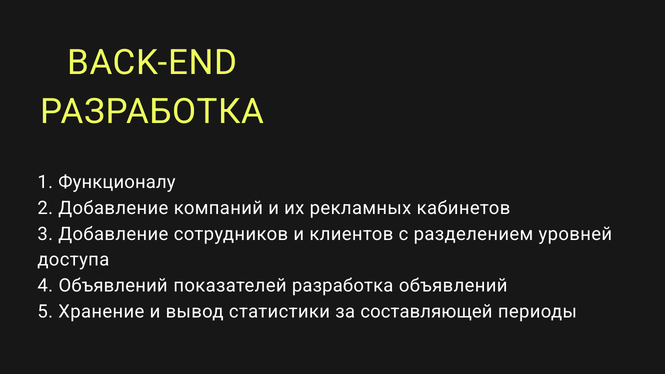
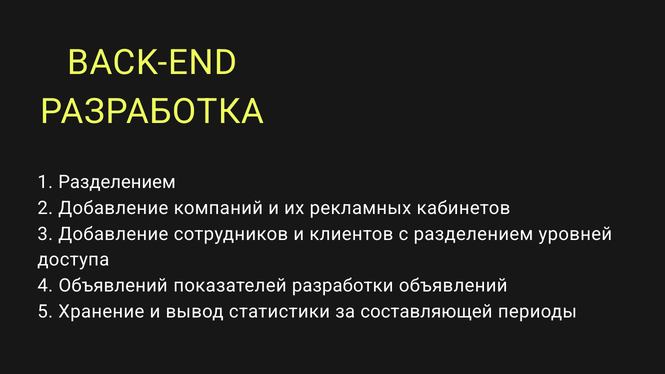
1 Функционалу: Функционалу -> Разделением (117, 182)
показателей разработка: разработка -> разработки (343, 286)
